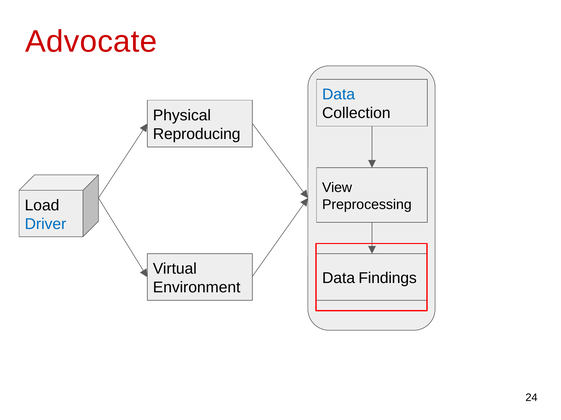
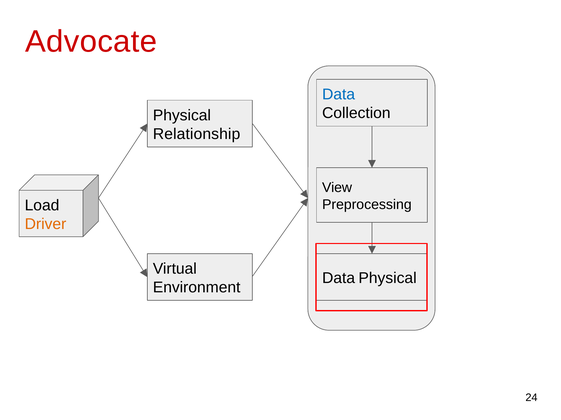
Reproducing: Reproducing -> Relationship (197, 134)
Driver colour: blue -> orange (46, 224)
Data Findings: Findings -> Physical (388, 279)
